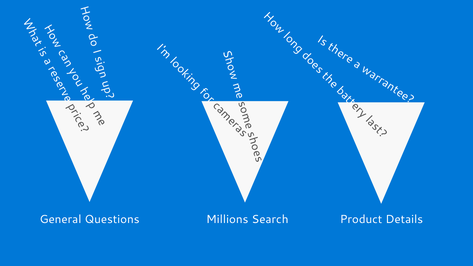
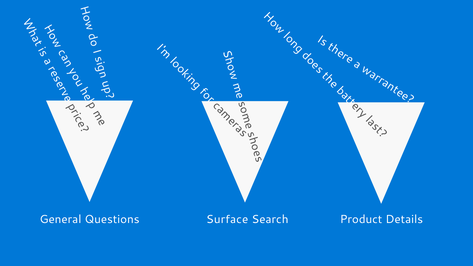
Millions: Millions -> Surface (227, 219)
